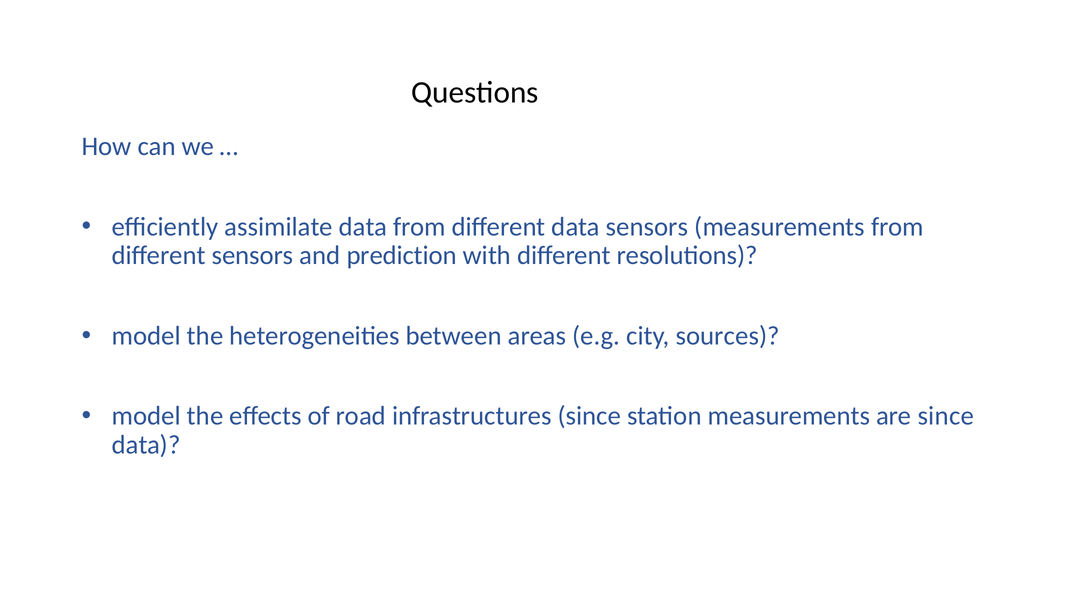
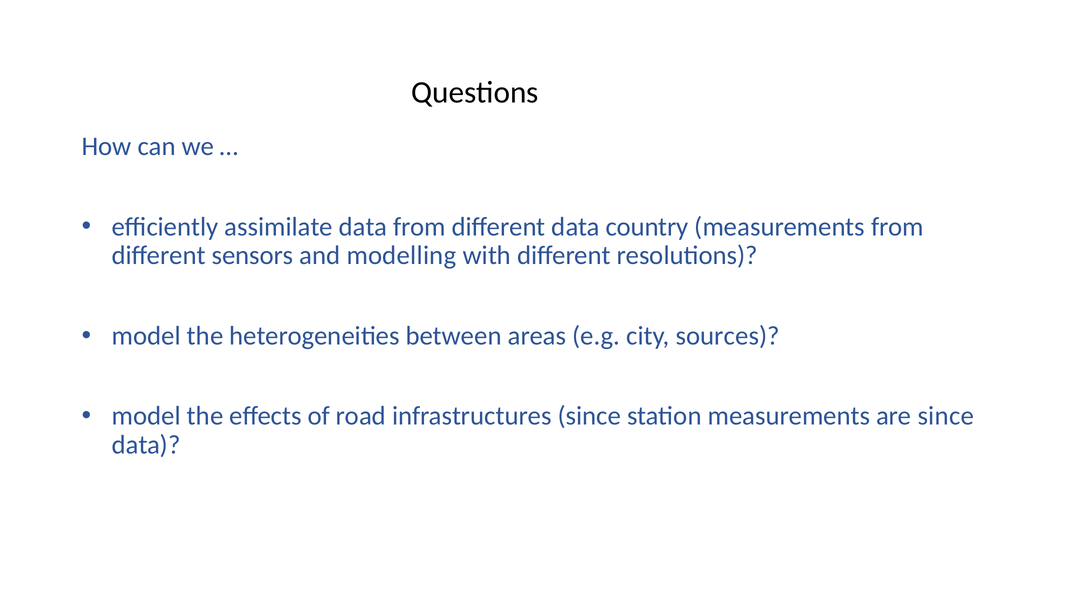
data sensors: sensors -> country (647, 227)
prediction: prediction -> modelling (401, 256)
